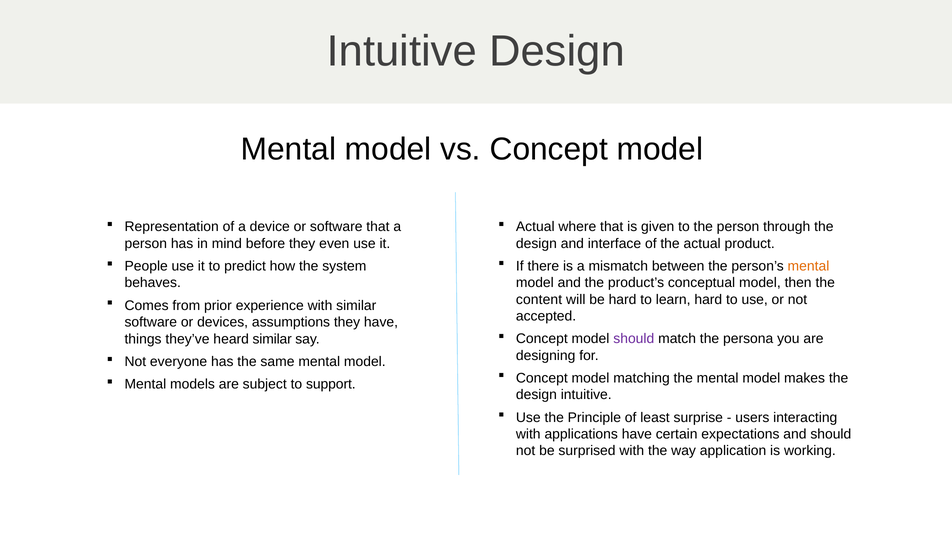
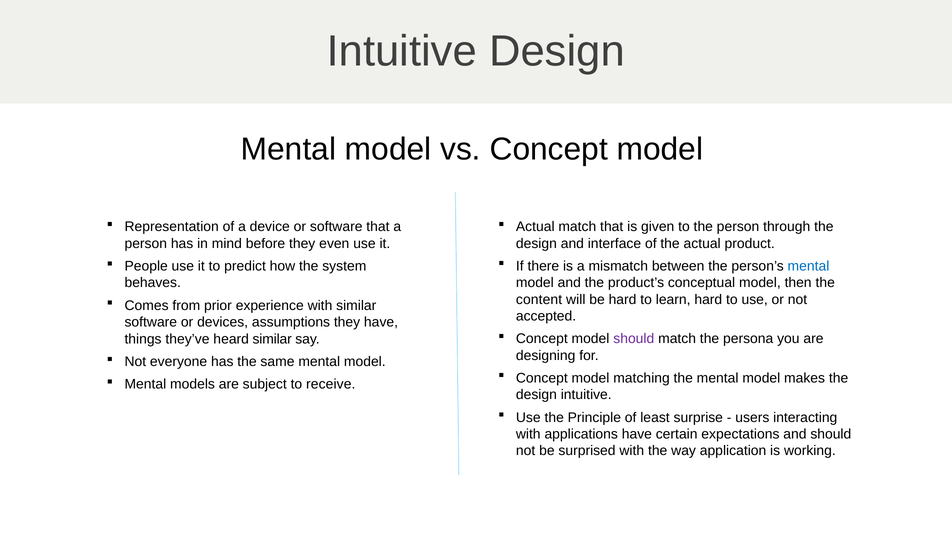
Actual where: where -> match (577, 227)
mental colour: orange -> blue (808, 266)
support: support -> receive (331, 384)
